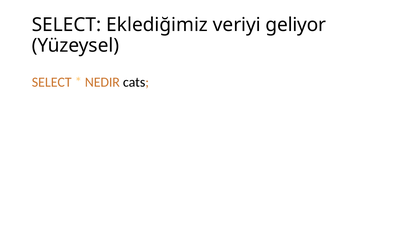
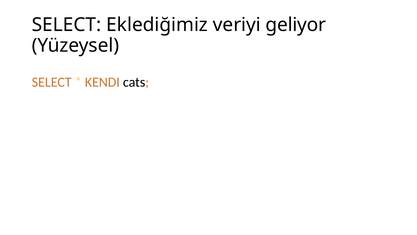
NEDIR: NEDIR -> KENDI (102, 82)
